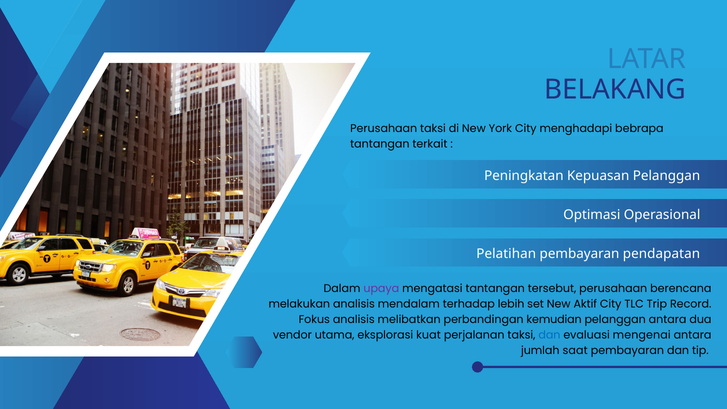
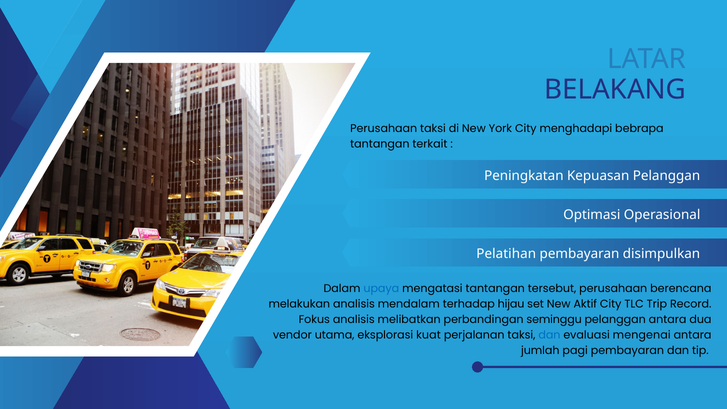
pendapatan: pendapatan -> disimpulkan (661, 254)
upaya colour: purple -> blue (381, 288)
lebih: lebih -> hijau (511, 304)
kemudian: kemudian -> seminggu (554, 319)
saat: saat -> pagi (575, 351)
